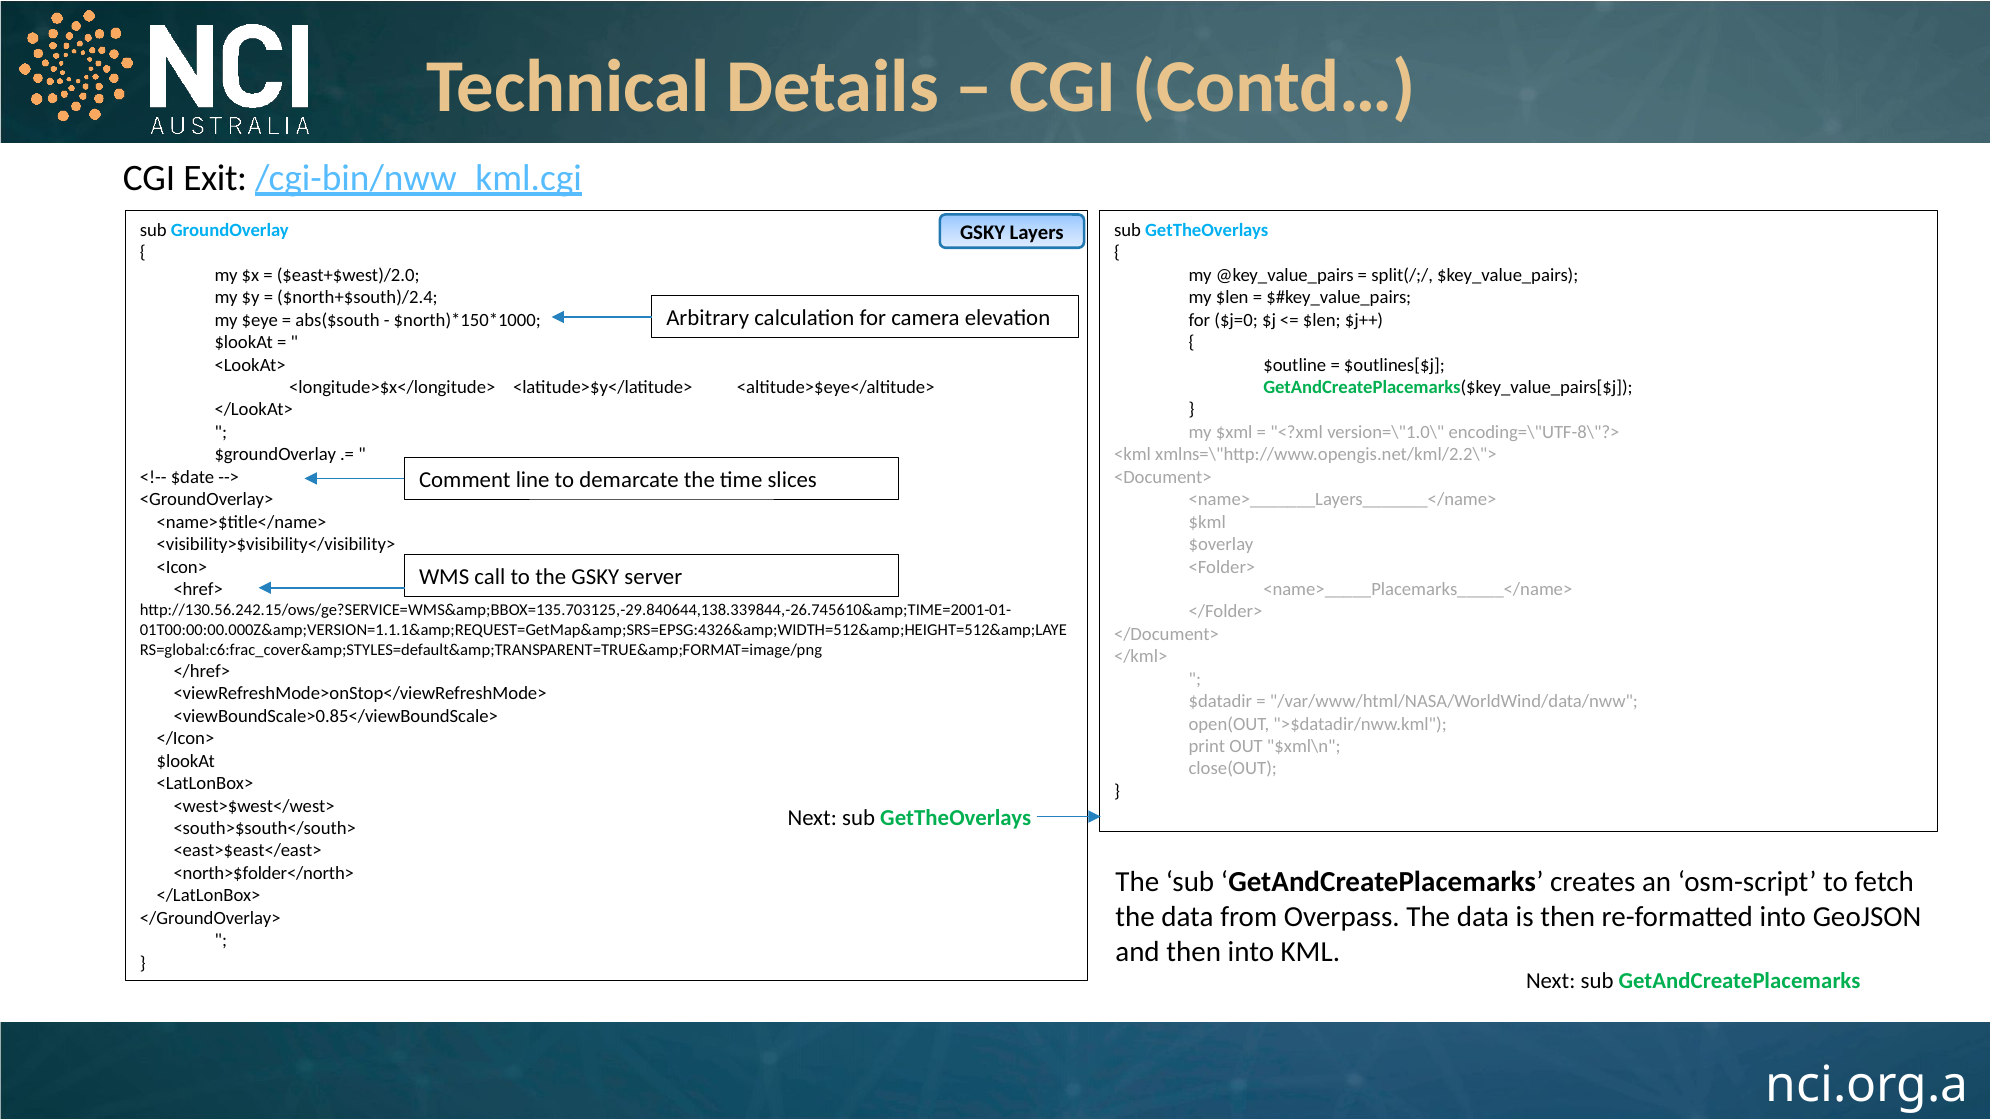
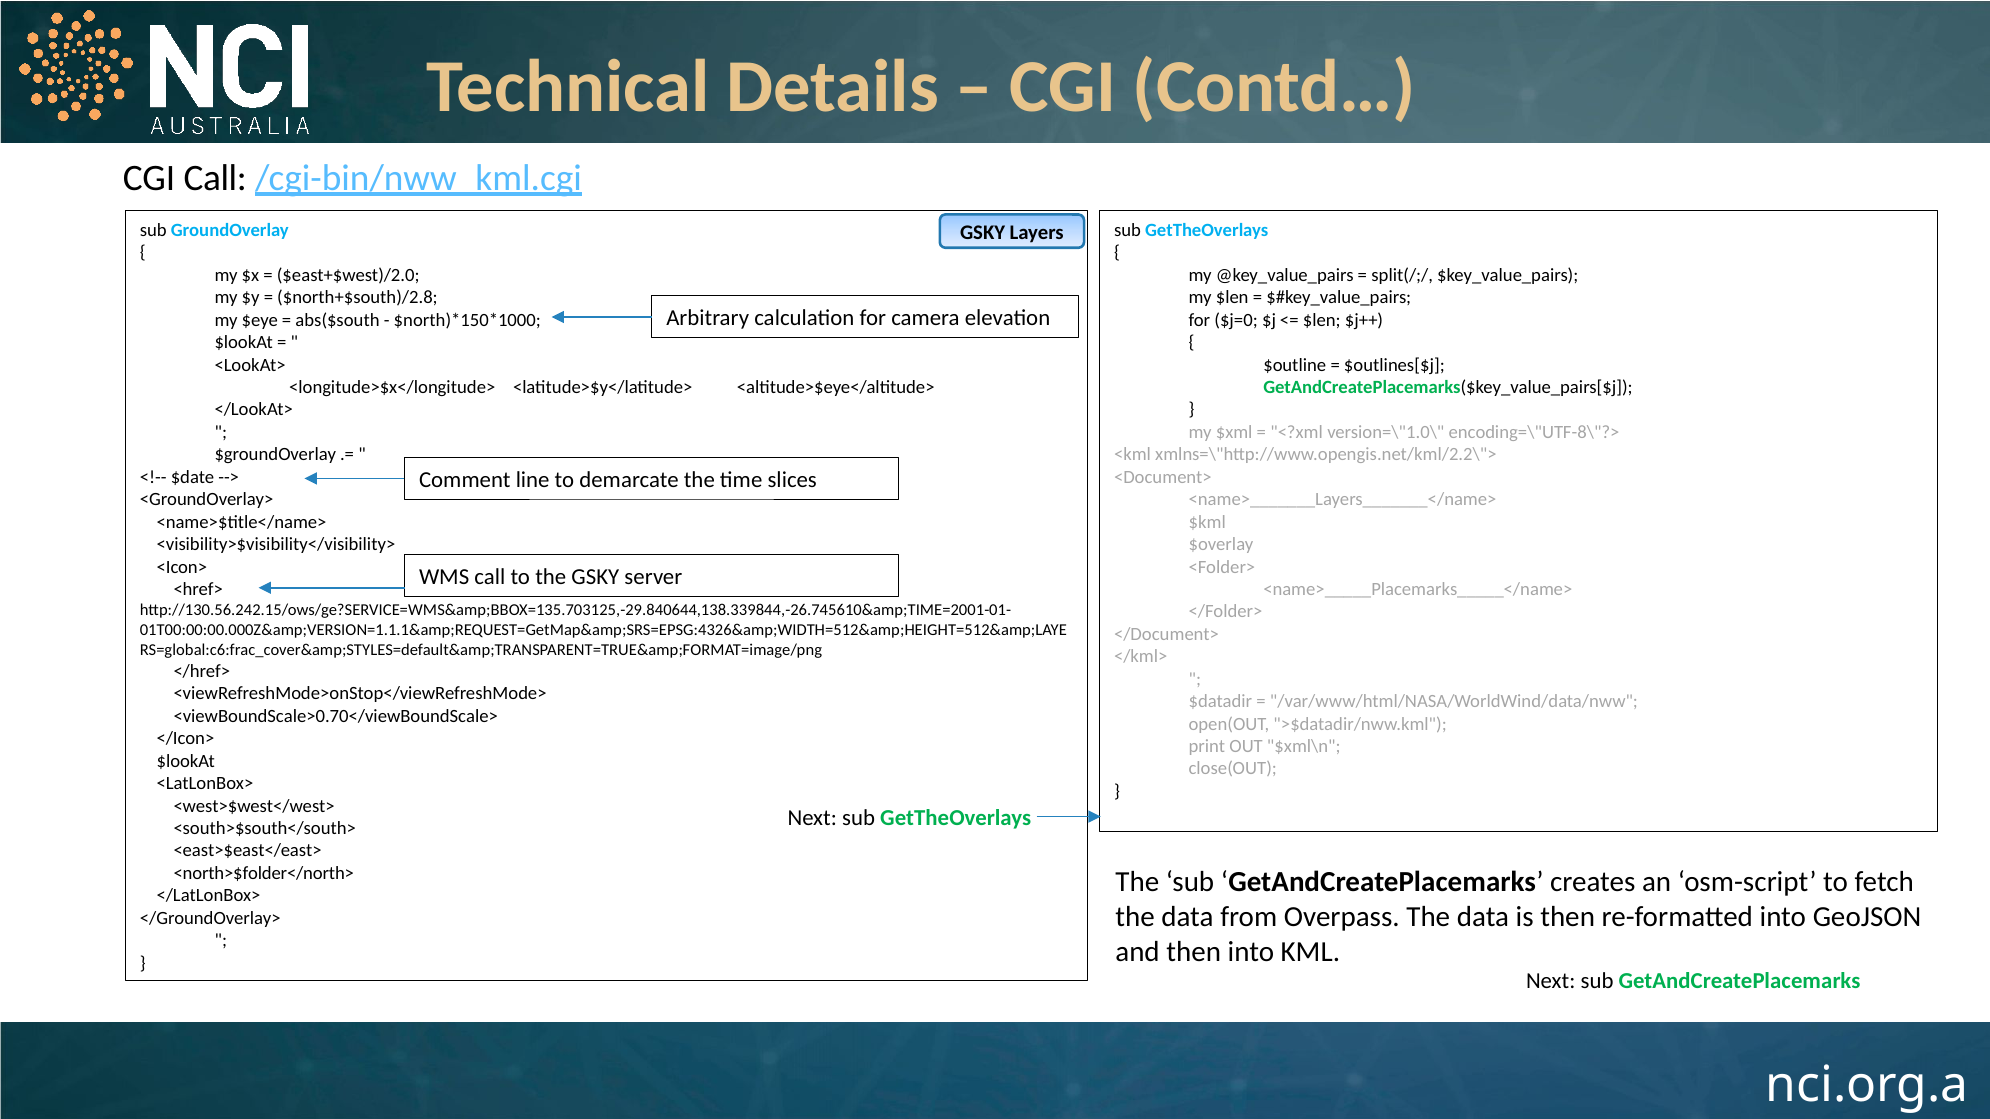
CGI Exit: Exit -> Call (215, 178)
$north+$south)/2.4: $north+$south)/2.4 -> $north+$south)/2.8 (357, 298)
<viewBoundScale>0.85</viewBoundScale>: <viewBoundScale>0.85</viewBoundScale> -> <viewBoundScale>0.70</viewBoundScale> (336, 716)
